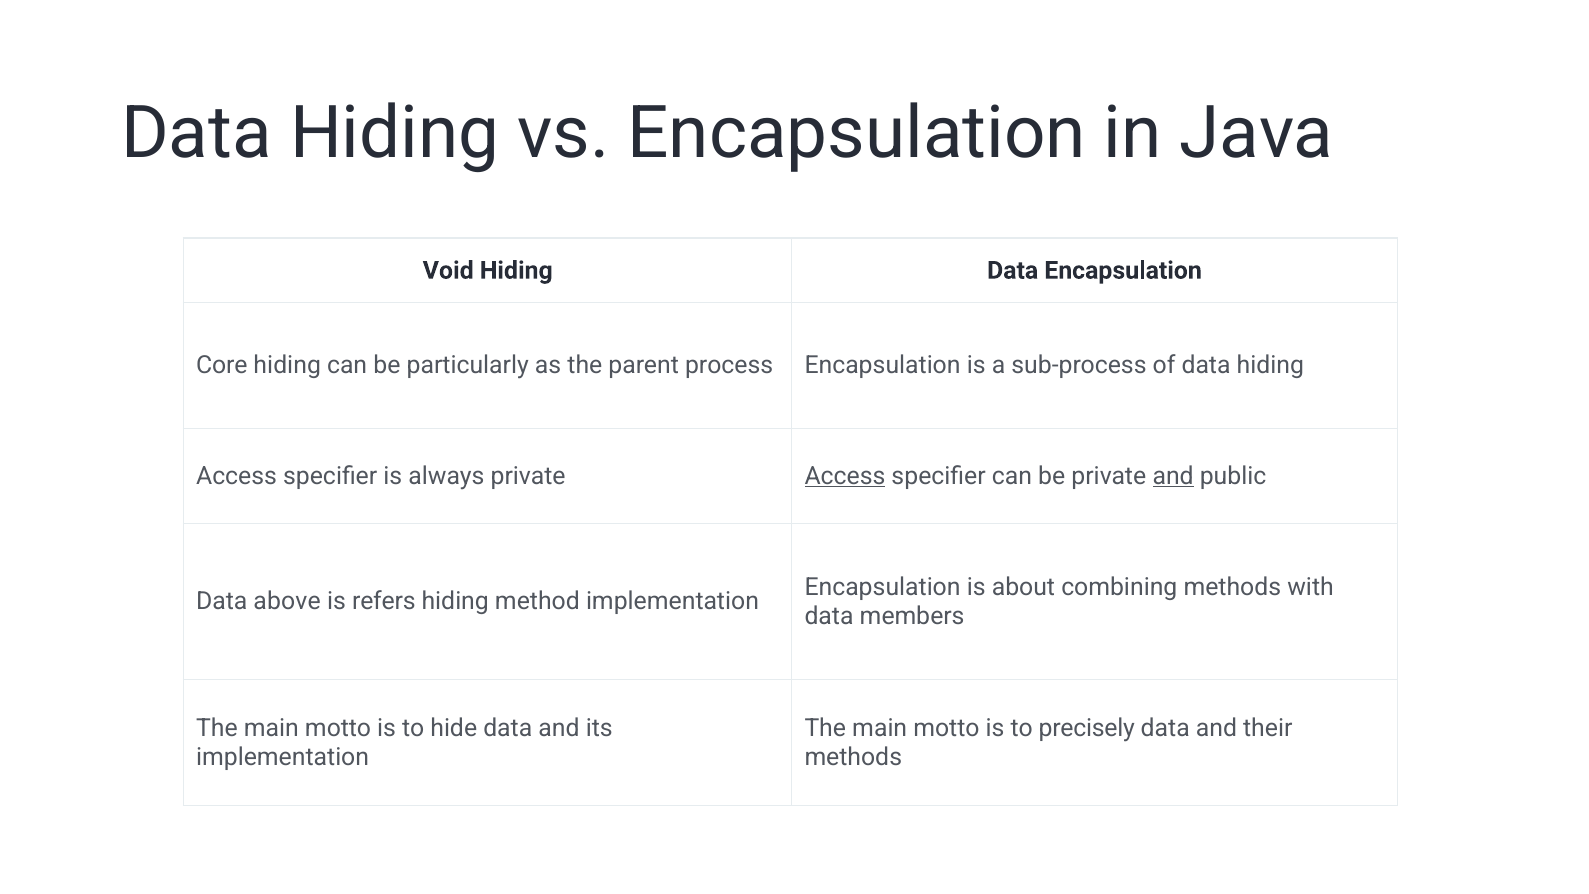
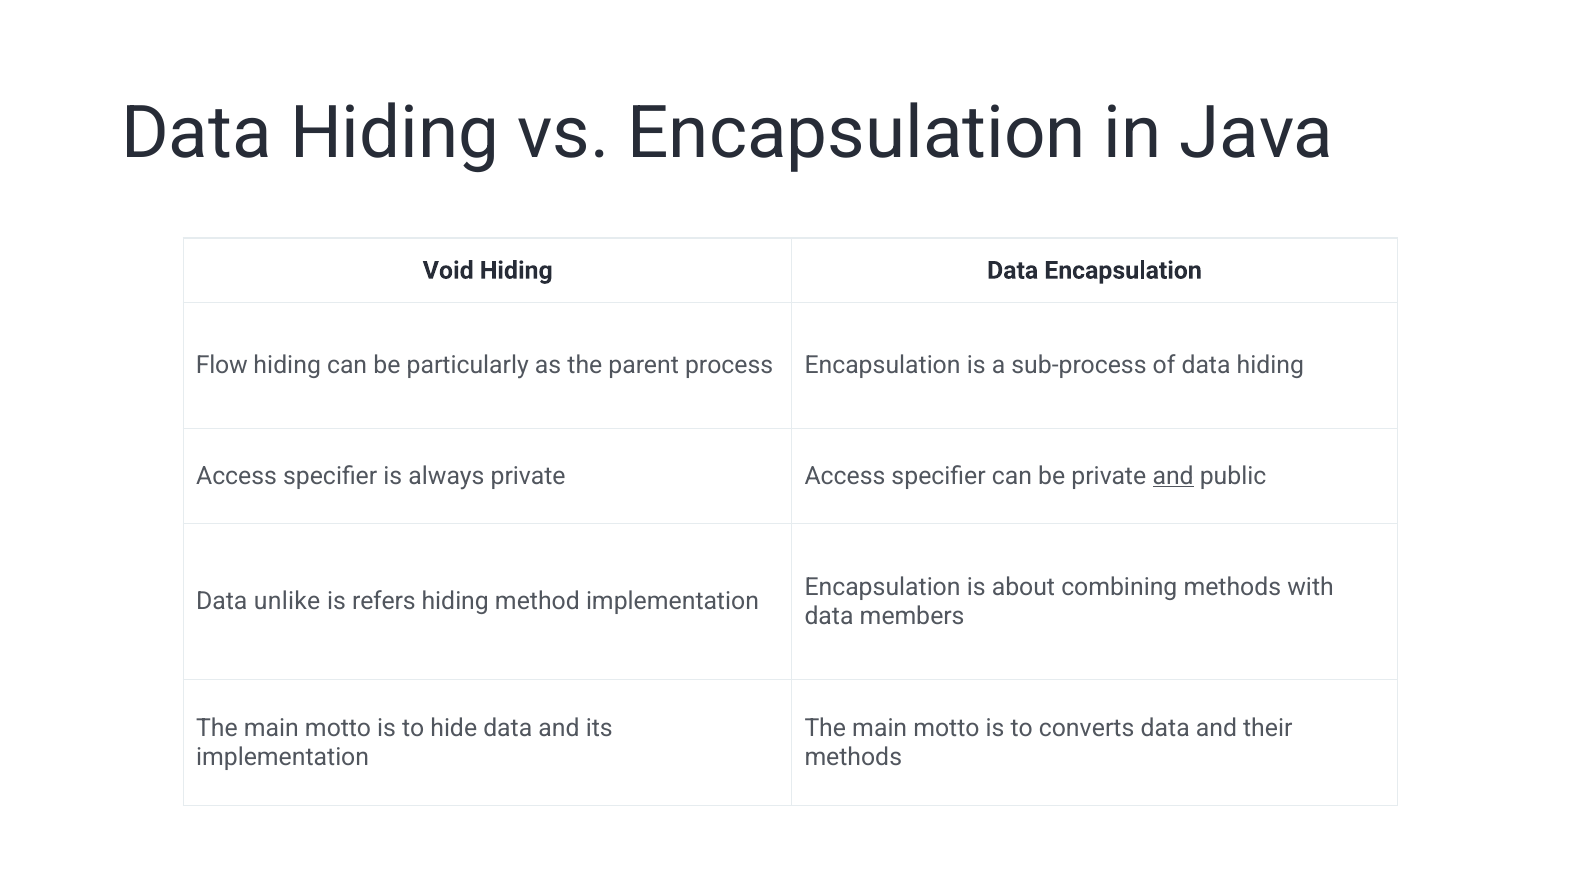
Core: Core -> Flow (222, 365)
Access underline: present -> none (845, 476)
above: above -> unlike (287, 601)
precisely: precisely -> converts (1087, 728)
